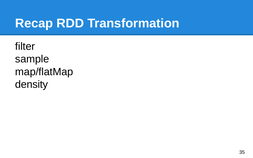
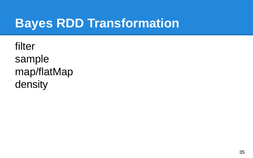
Recap: Recap -> Bayes (34, 23)
